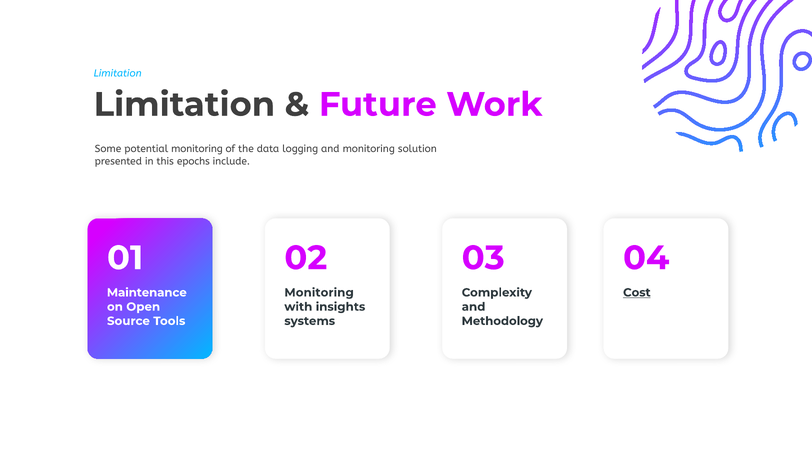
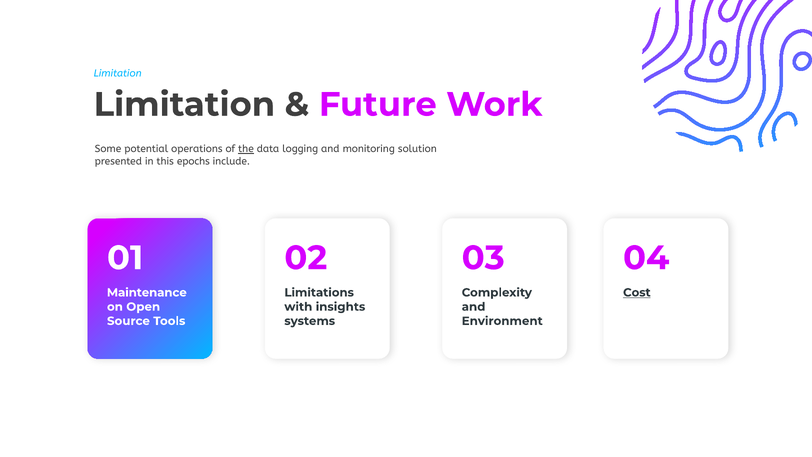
potential monitoring: monitoring -> operations (197, 149)
the underline: none -> present (246, 149)
Monitoring: Monitoring -> Limitations (319, 292)
Methodology: Methodology -> Environment (502, 321)
